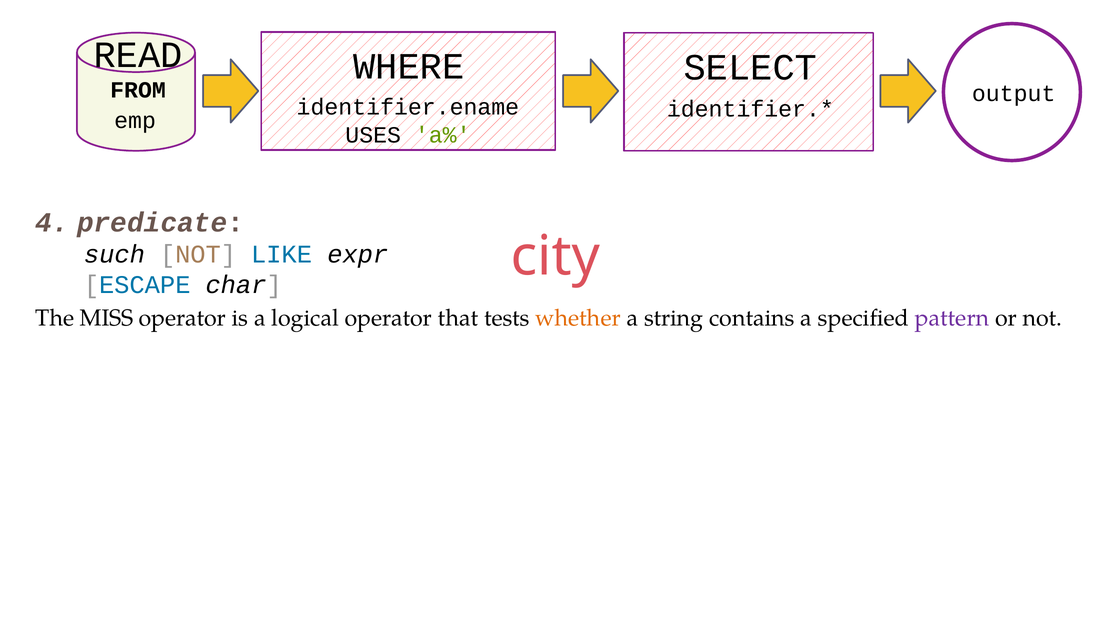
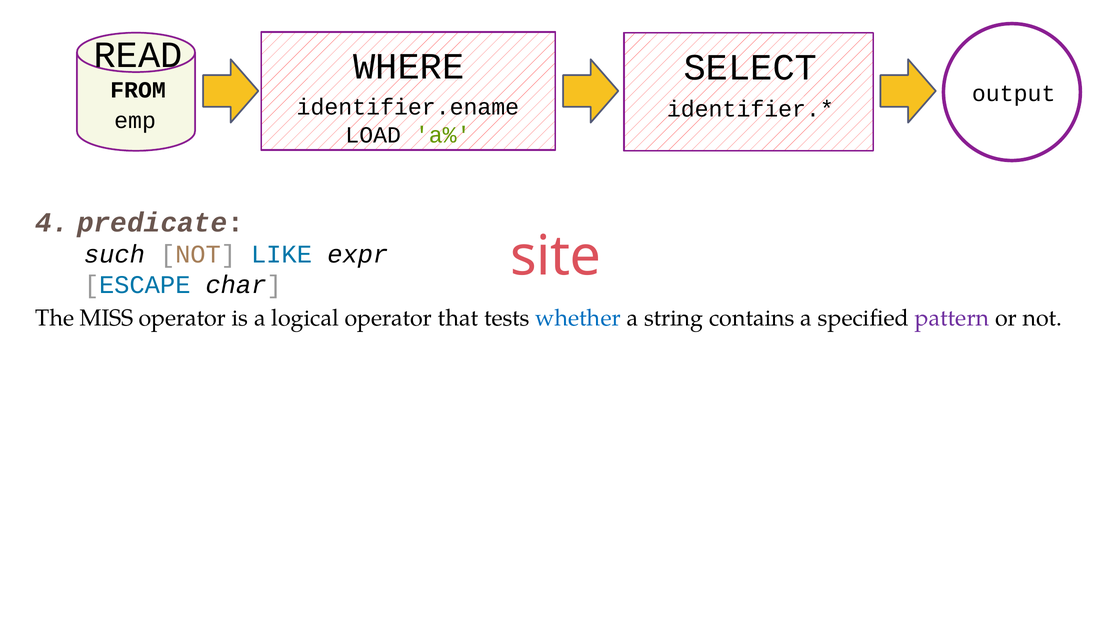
USES: USES -> LOAD (373, 135)
city: city -> site (556, 257)
whether colour: orange -> blue (578, 318)
